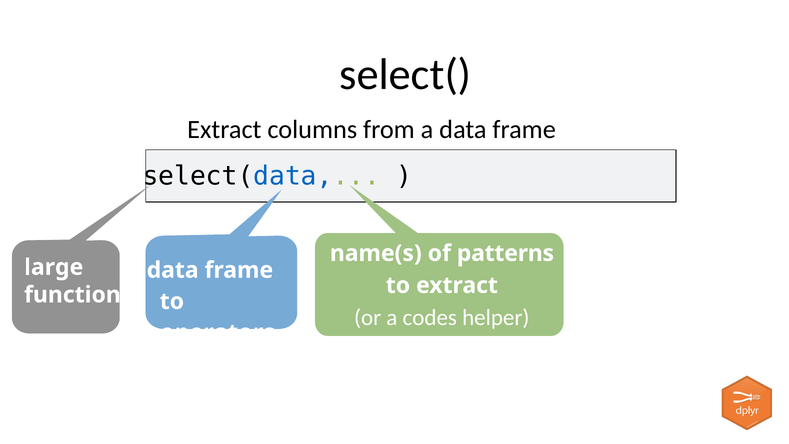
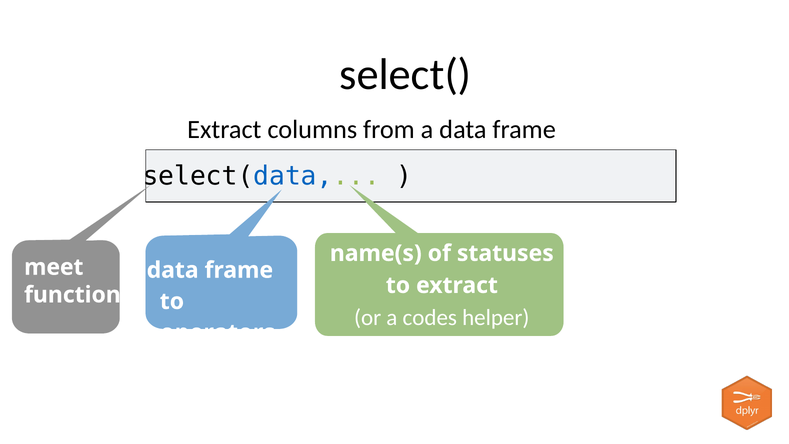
patterns: patterns -> statuses (505, 253)
large: large -> meet (54, 267)
